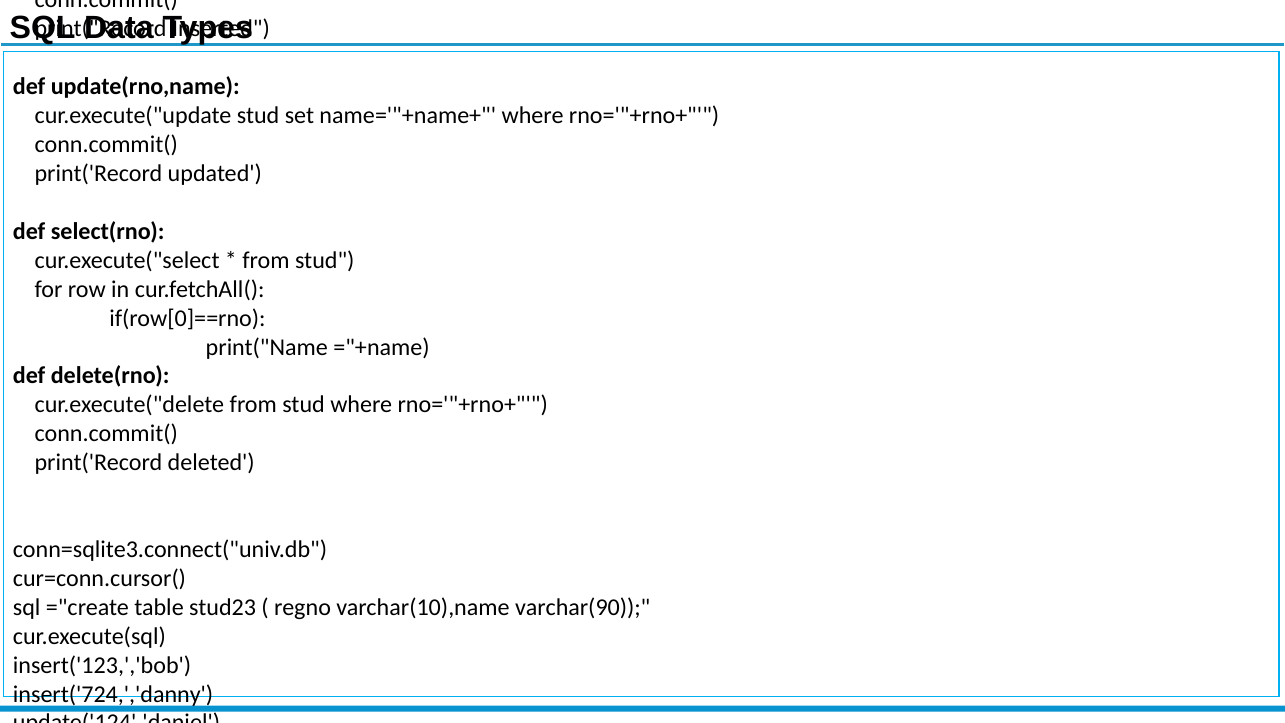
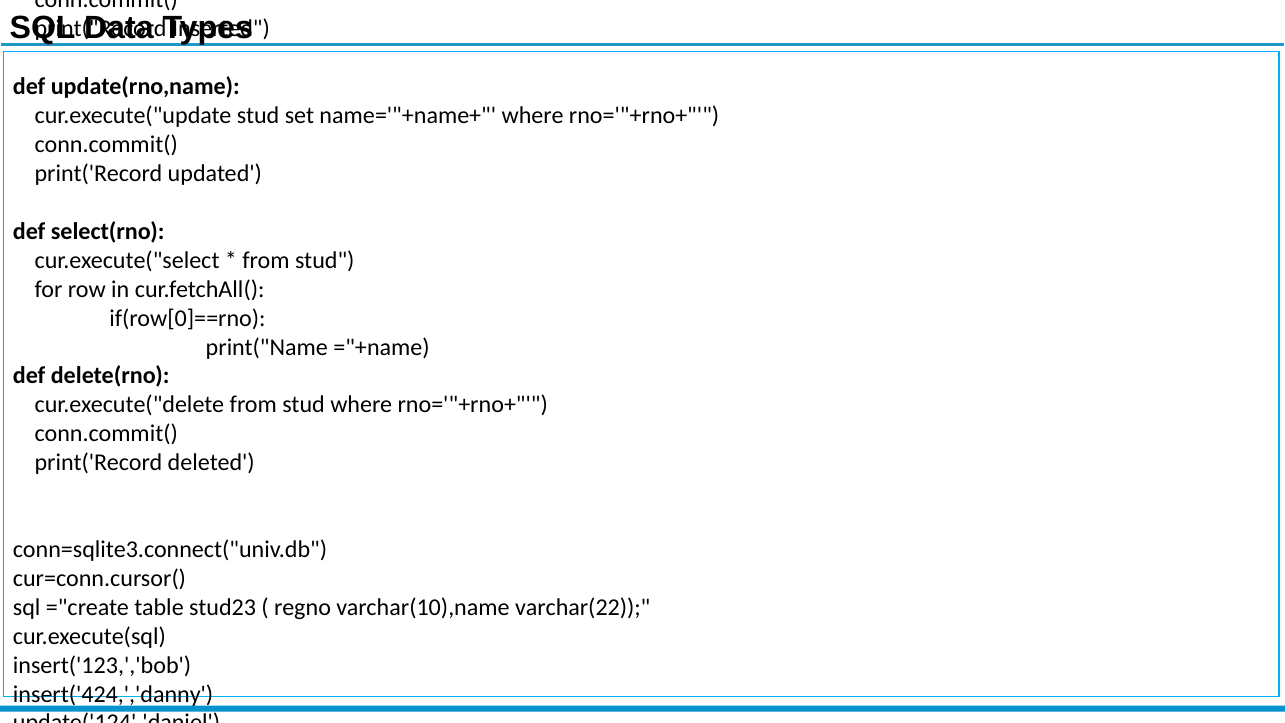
varchar(90: varchar(90 -> varchar(22 (583, 607)
insert('724,','danny: insert('724,','danny -> insert('424,','danny (113, 694)
